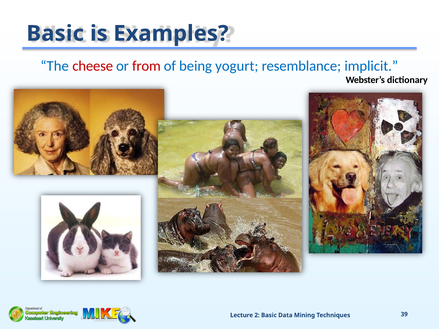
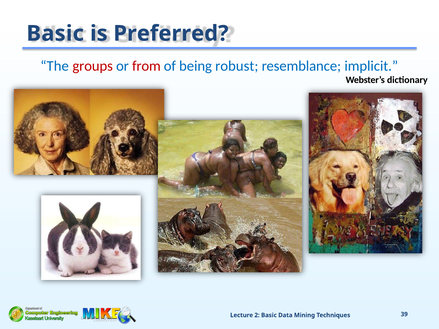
Examples: Examples -> Preferred (171, 34)
cheese: cheese -> groups (93, 66)
yogurt: yogurt -> robust (237, 66)
